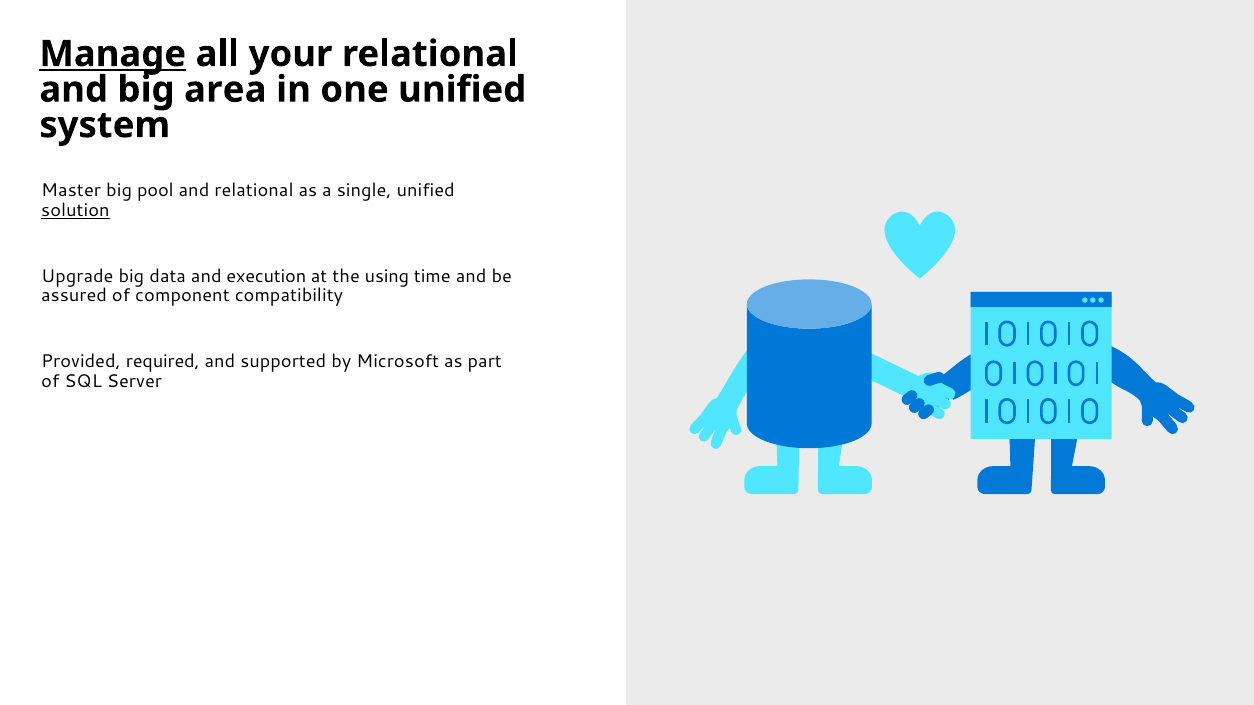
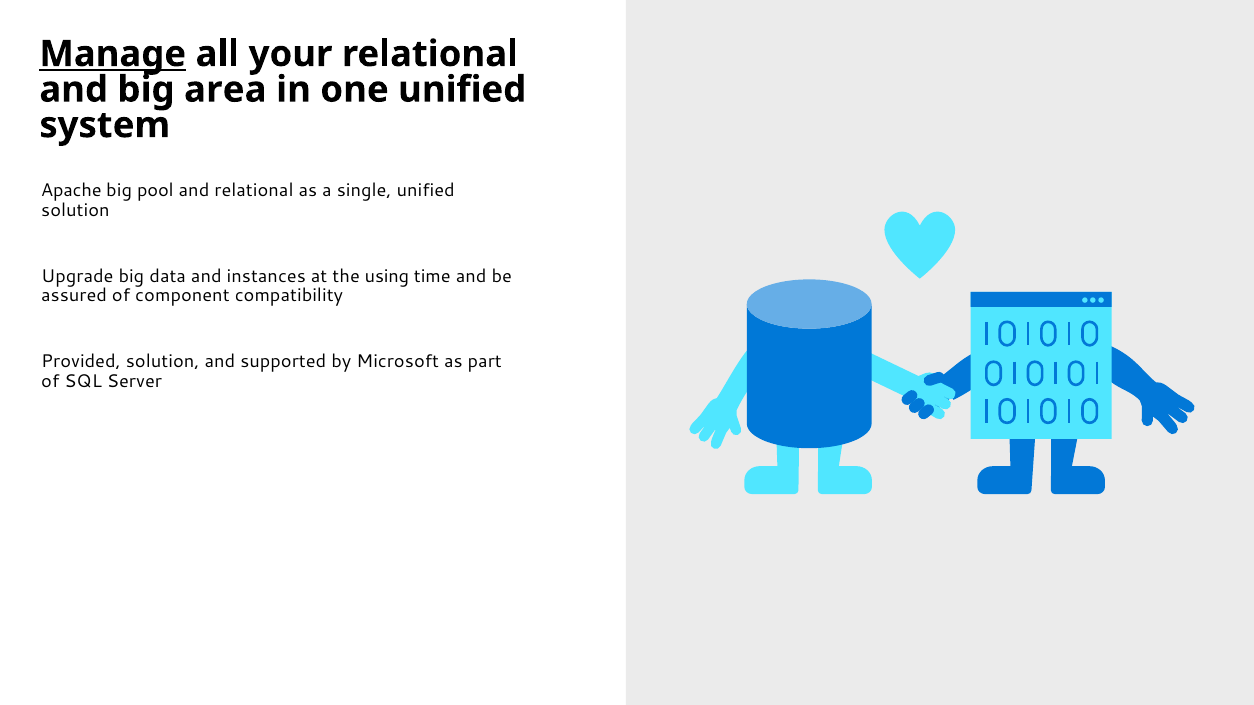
Master: Master -> Apache (71, 191)
solution underline: present -> none (75, 211)
execution: execution -> instances (266, 276)
Provided required: required -> solution (163, 362)
